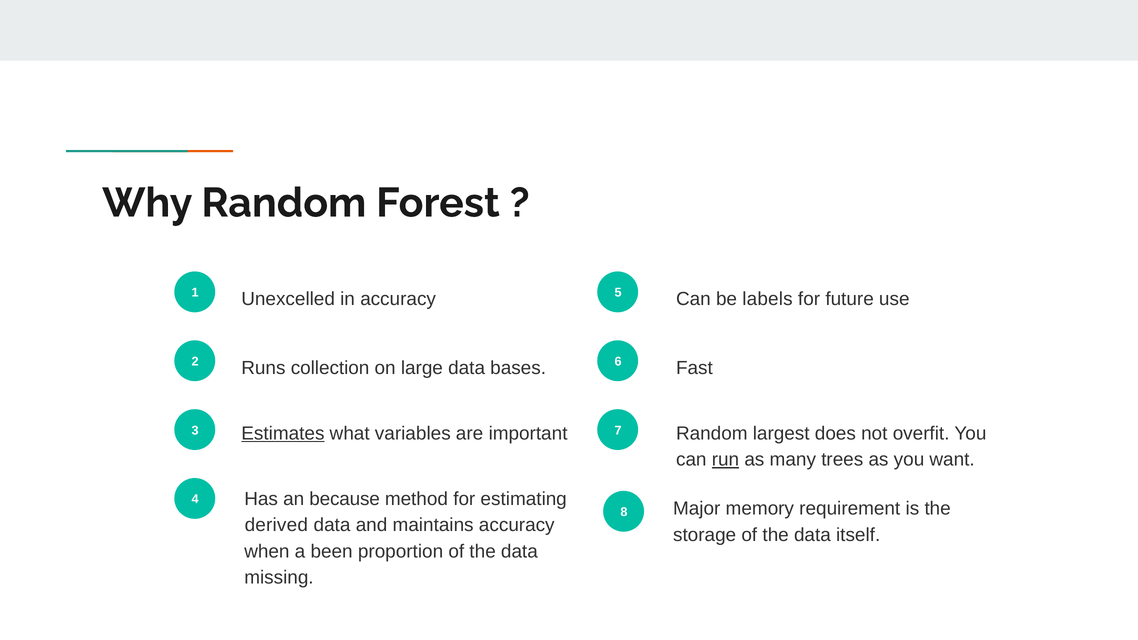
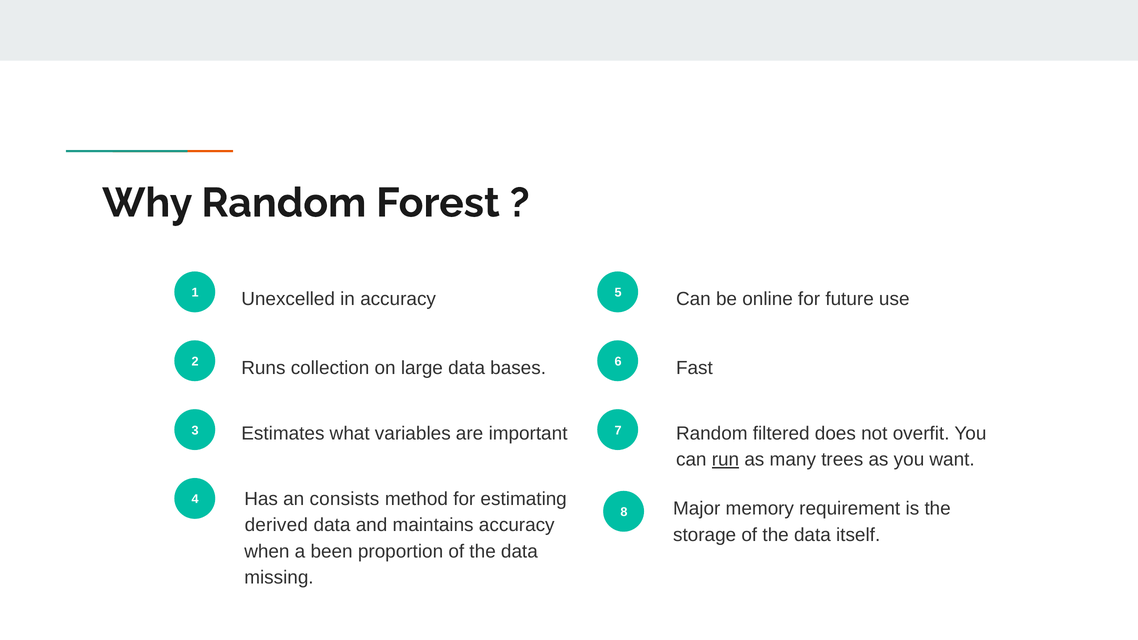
labels: labels -> online (768, 299)
Estimates underline: present -> none (283, 434)
largest: largest -> filtered (781, 434)
because: because -> consists (344, 499)
